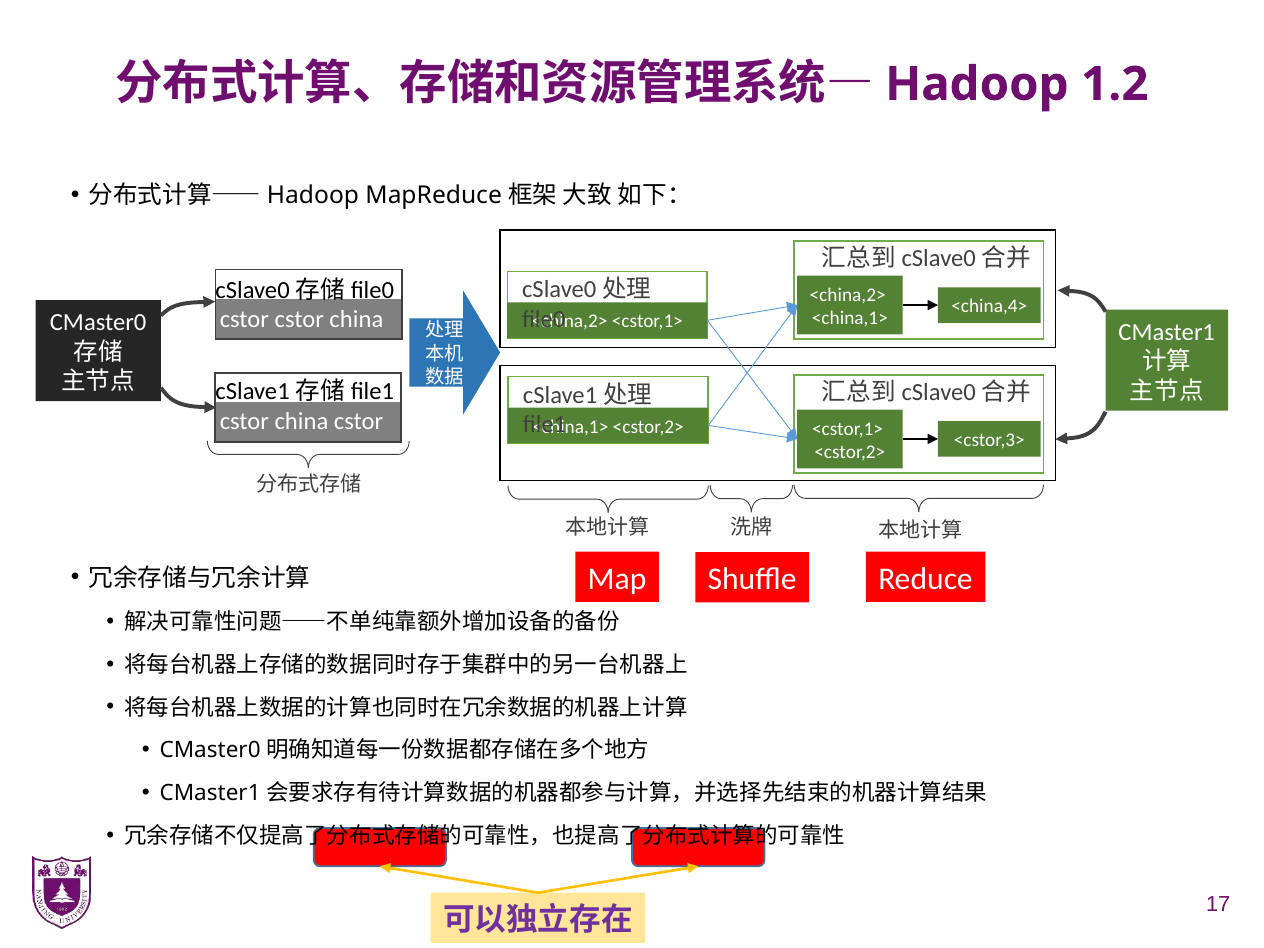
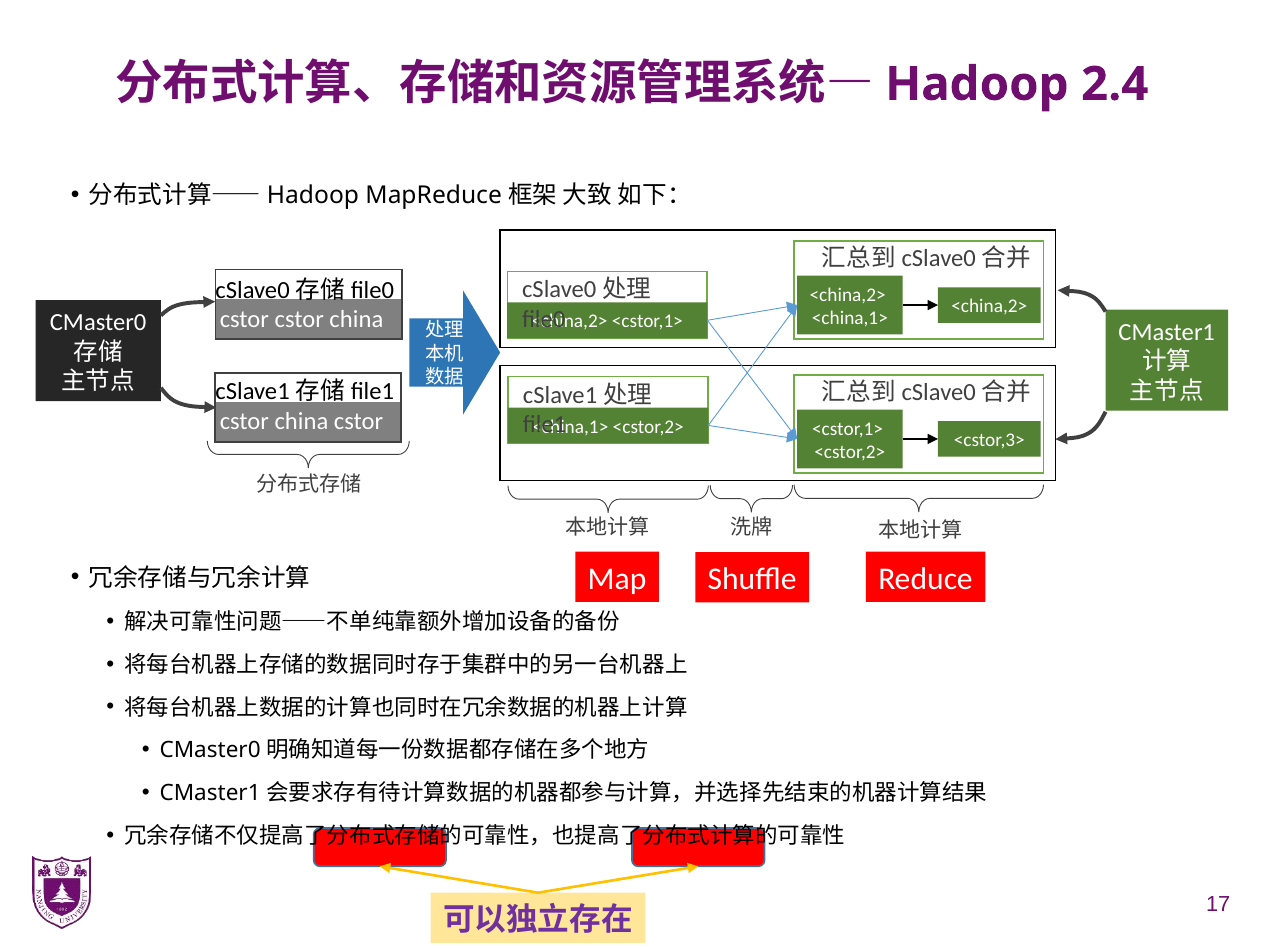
1.2: 1.2 -> 2.4 (1115, 84)
<china,4>: <china,4> -> <china,2> (989, 306)
